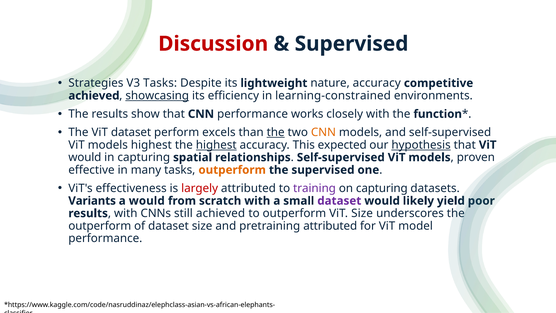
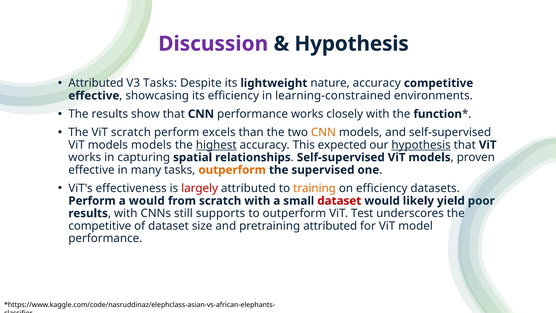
Discussion colour: red -> purple (213, 44)
Supervised: Supervised -> Hypothesis (352, 44)
Strategies: Strategies -> Attributed (96, 83)
achieved: achieved -> effective (94, 96)
showcasing underline: present -> none (157, 96)
ViT dataset: dataset -> scratch (131, 132)
the underline: present -> none (276, 132)
models highest: highest -> models (151, 145)
would: would -> works (85, 157)
training colour: purple -> orange (314, 188)
on capturing: capturing -> efficiency (382, 188)
Variants: Variants -> Perform (92, 201)
dataset colour: purple -> red (339, 201)
still achieved: achieved -> supports (221, 213)
ViT Size: Size -> Test (362, 213)
outperform: outperform -> competitive (100, 226)
